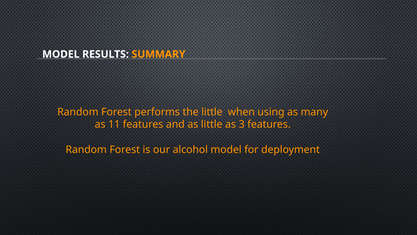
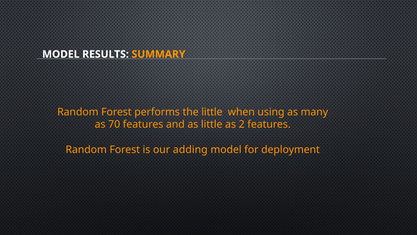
11: 11 -> 70 (114, 124)
3: 3 -> 2 (242, 124)
alcohol: alcohol -> adding (190, 149)
